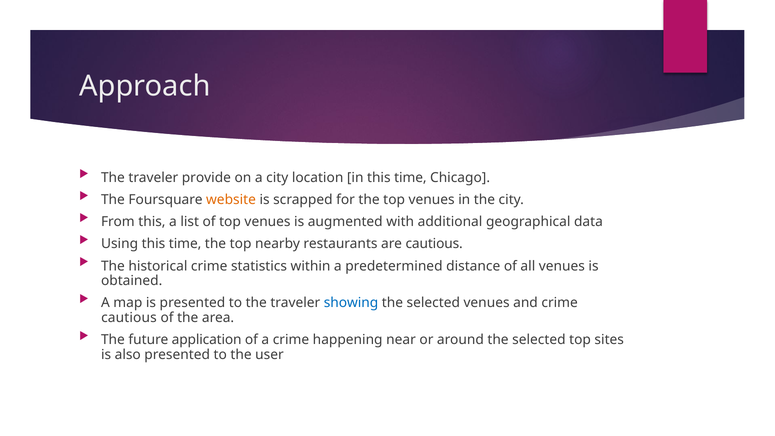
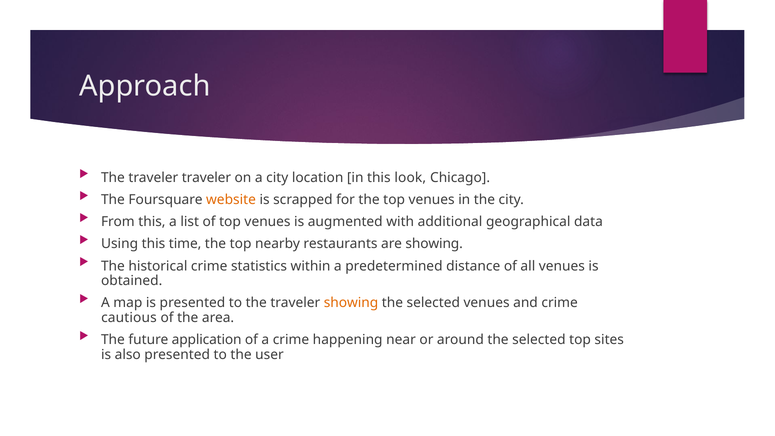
traveler provide: provide -> traveler (206, 178)
in this time: time -> look (410, 178)
are cautious: cautious -> showing (434, 244)
showing colour: blue -> orange (351, 303)
